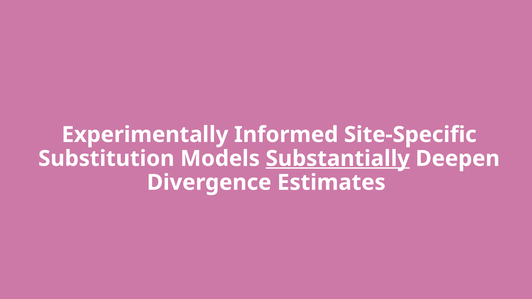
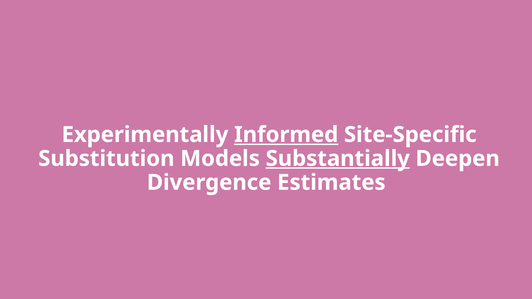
Informed underline: none -> present (286, 135)
